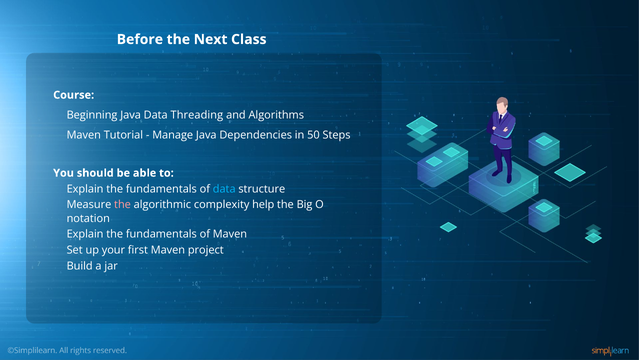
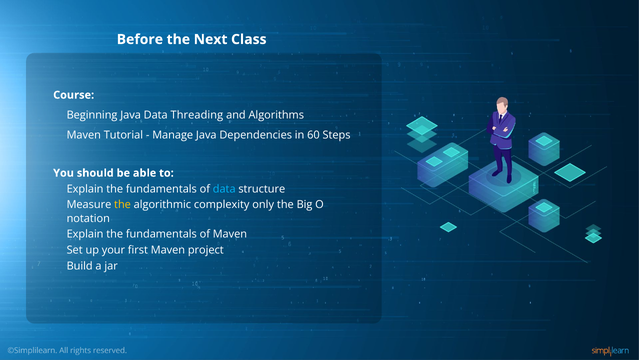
50: 50 -> 60 (313, 135)
the colour: pink -> yellow (123, 205)
help: help -> only (263, 205)
